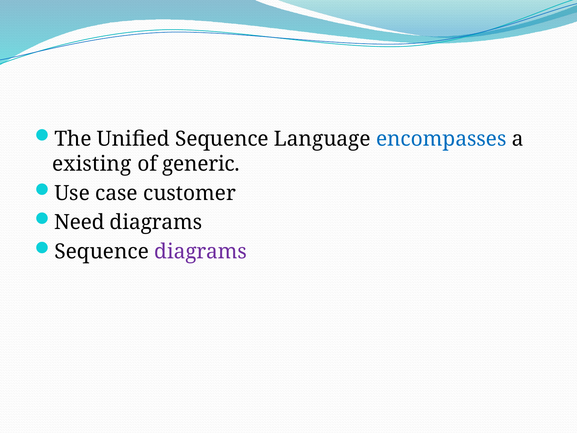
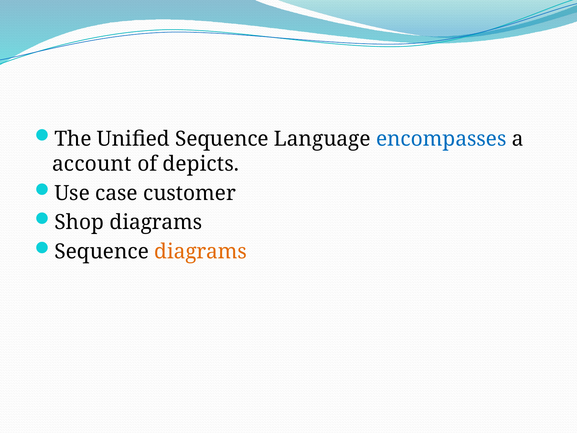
existing: existing -> account (92, 164)
generic: generic -> depicts (201, 164)
Need: Need -> Shop (79, 222)
diagrams colour: purple -> orange (201, 251)
